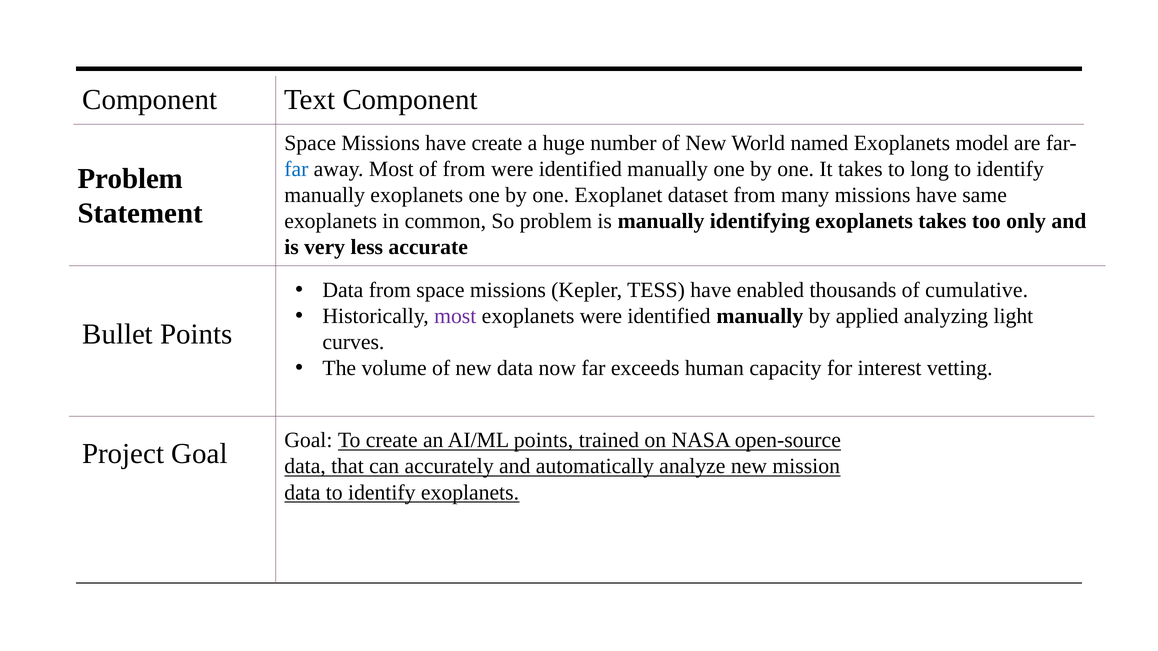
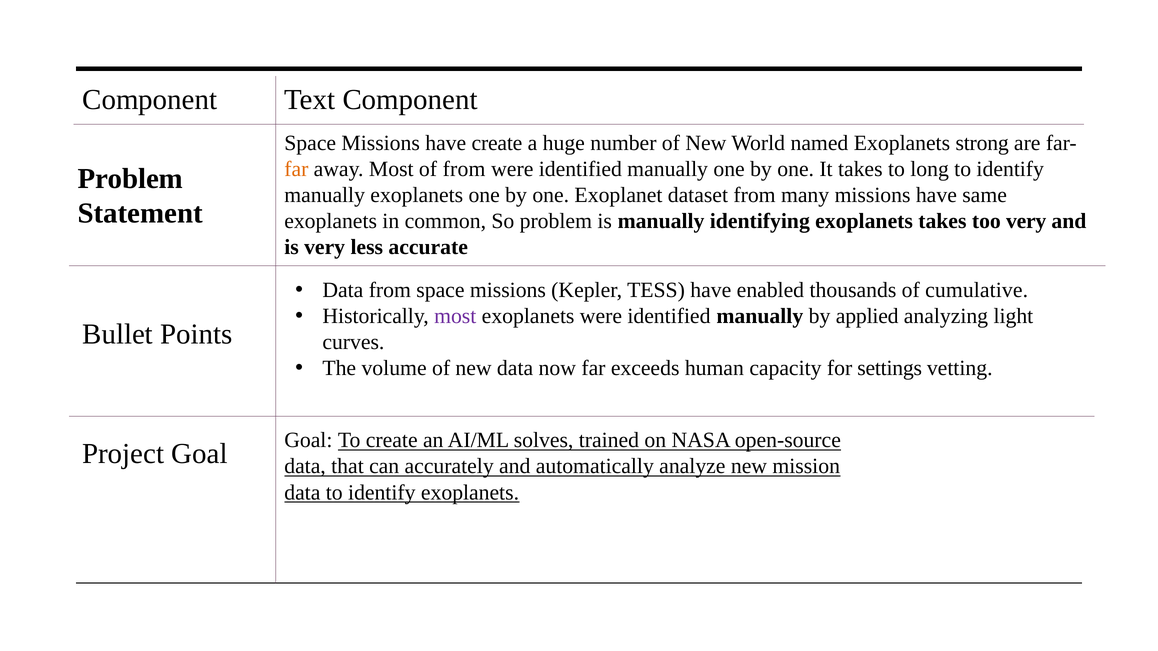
model: model -> strong (982, 143)
far colour: blue -> orange (296, 169)
too only: only -> very (1026, 221)
interest: interest -> settings (890, 368)
AI/ML points: points -> solves (544, 441)
